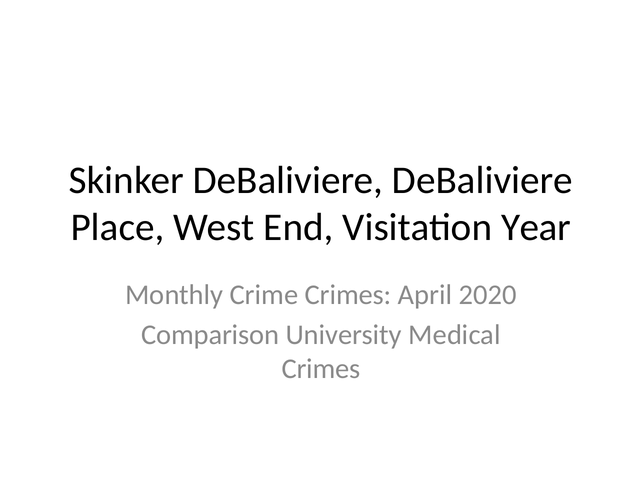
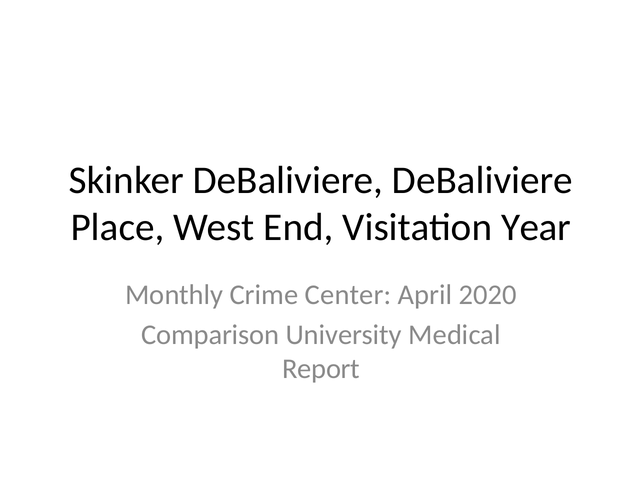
Crime Crimes: Crimes -> Center (348, 295)
Crimes: Crimes -> Report (321, 369)
